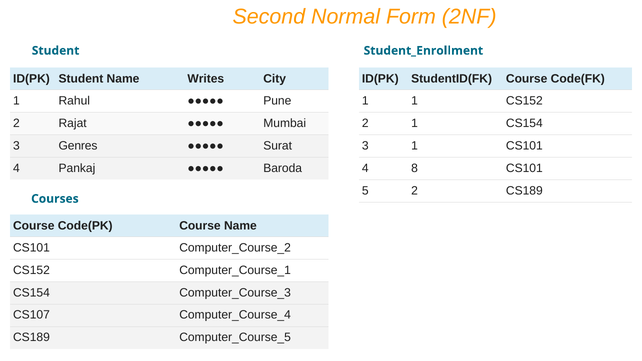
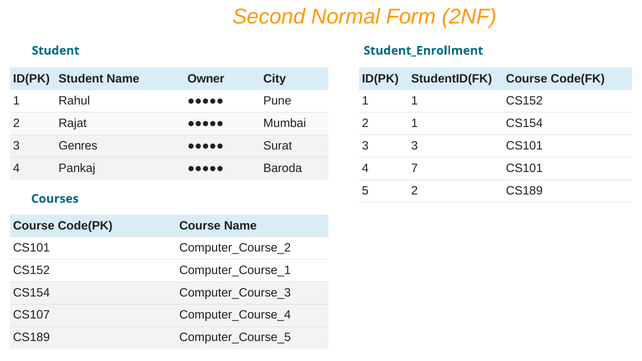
Writes: Writes -> Owner (206, 79)
3 1: 1 -> 3 (415, 146)
8: 8 -> 7 (415, 168)
